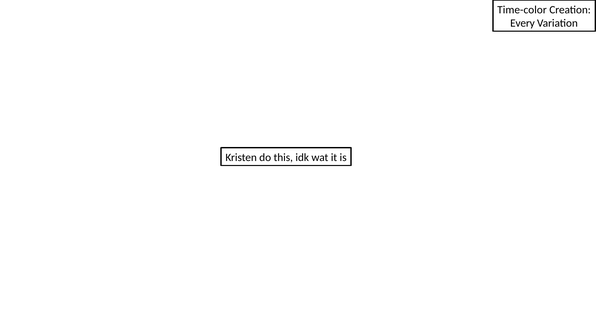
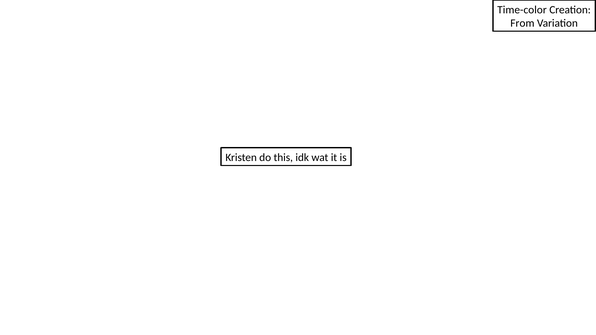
Every: Every -> From (522, 23)
